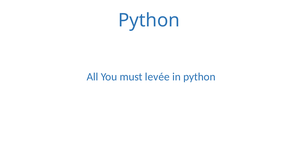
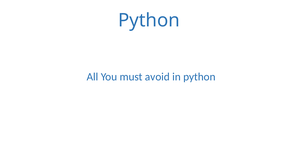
levée: levée -> avoid (157, 77)
